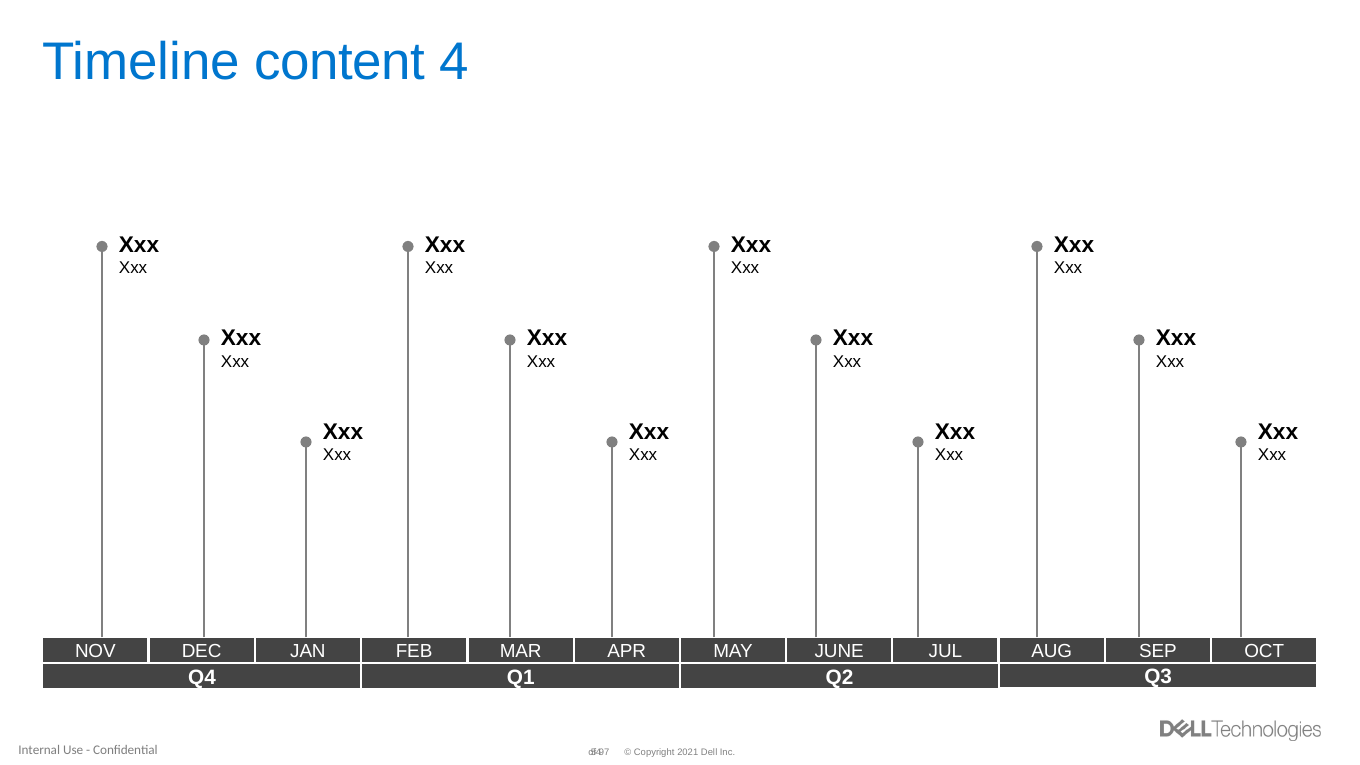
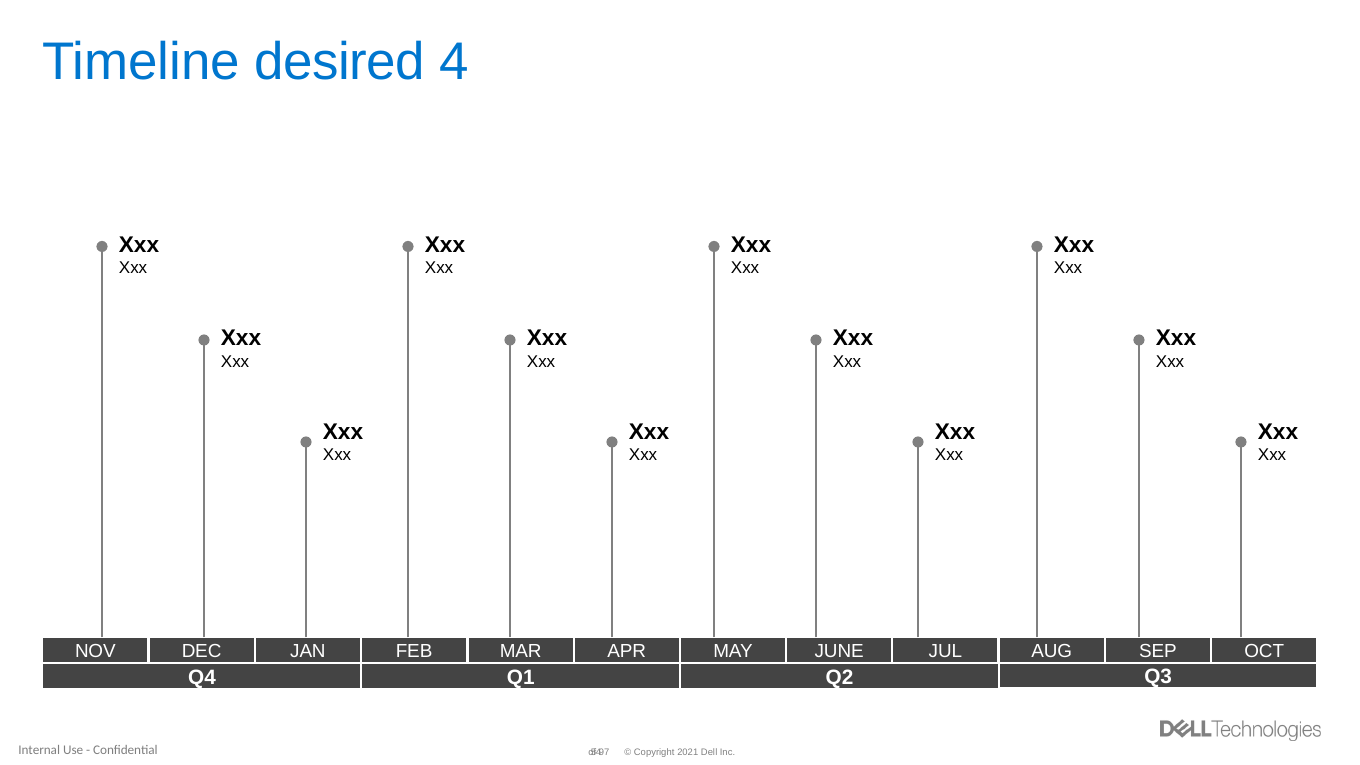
content: content -> desired (340, 62)
